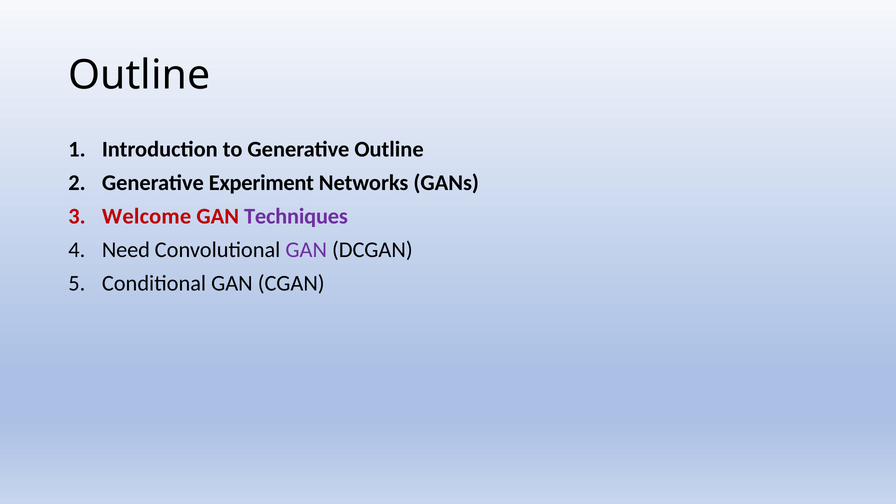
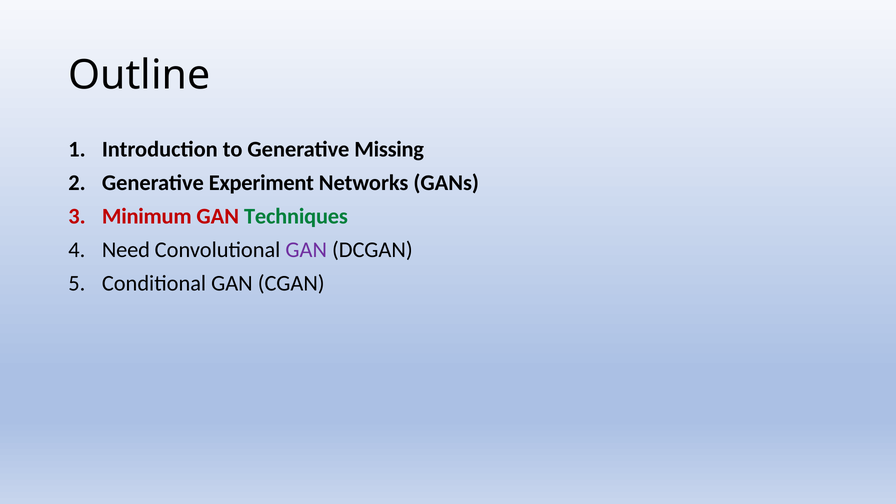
Generative Outline: Outline -> Missing (389, 149)
Welcome: Welcome -> Minimum (147, 217)
Techniques colour: purple -> green (296, 217)
